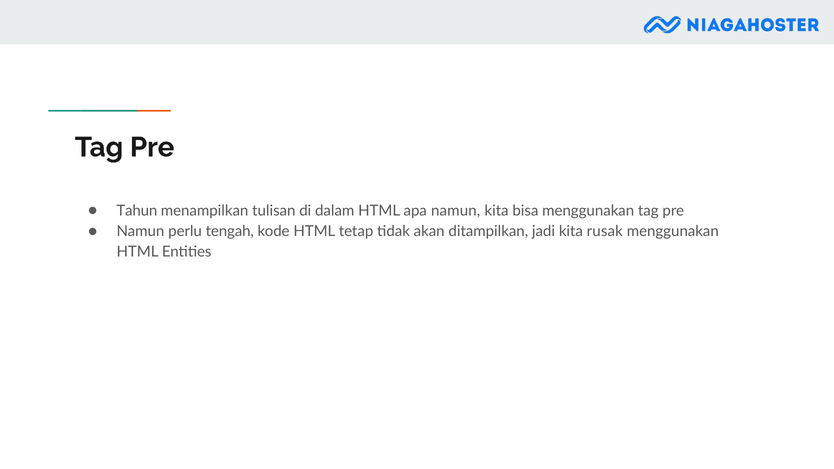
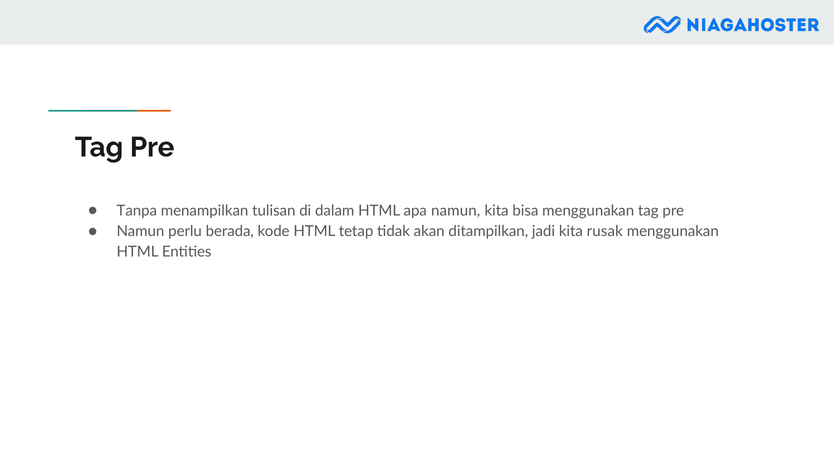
Tahun: Tahun -> Tanpa (137, 211)
tengah: tengah -> berada (230, 231)
